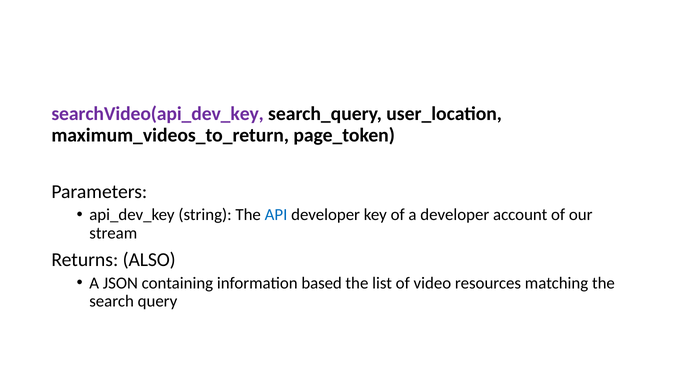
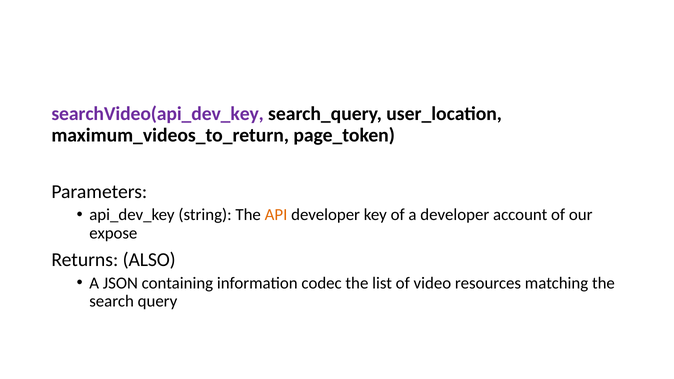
API colour: blue -> orange (276, 215)
stream: stream -> expose (113, 233)
based: based -> codec (322, 283)
